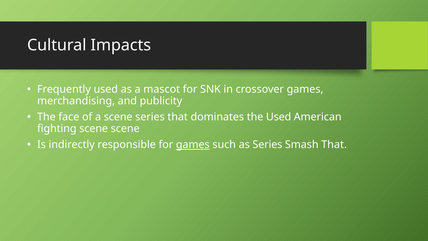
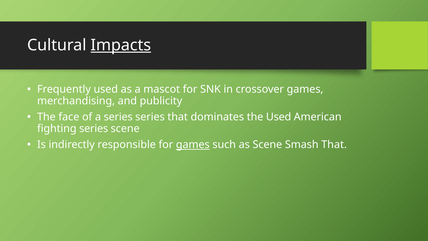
Impacts underline: none -> present (121, 45)
a scene: scene -> series (118, 117)
fighting scene: scene -> series (94, 128)
as Series: Series -> Scene (267, 144)
